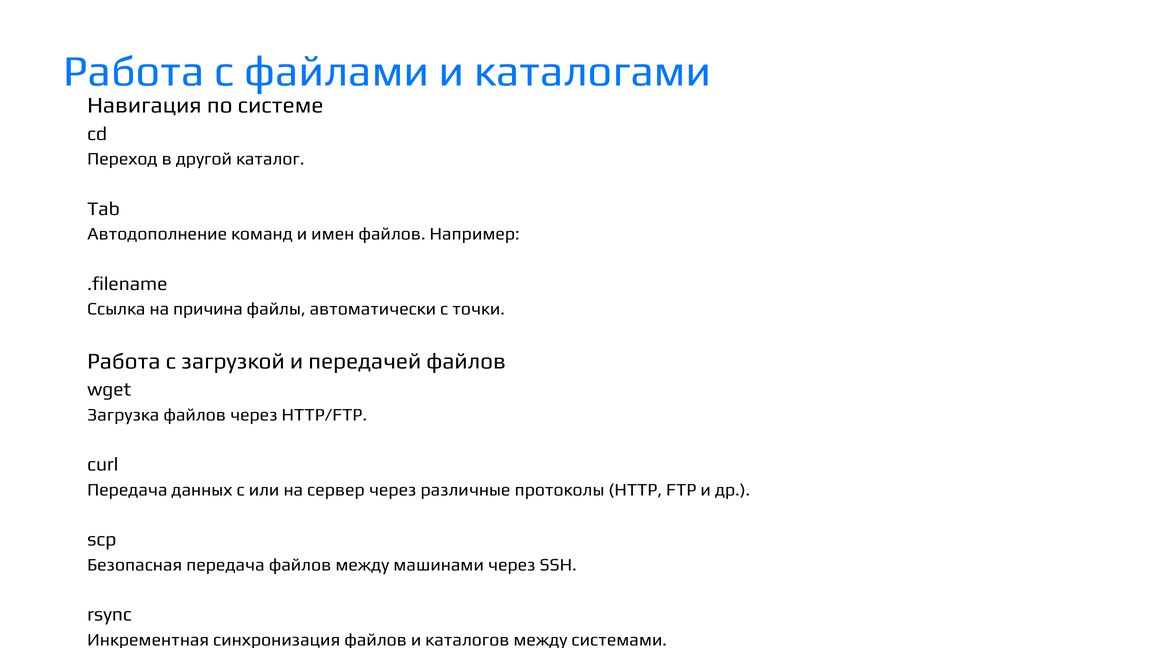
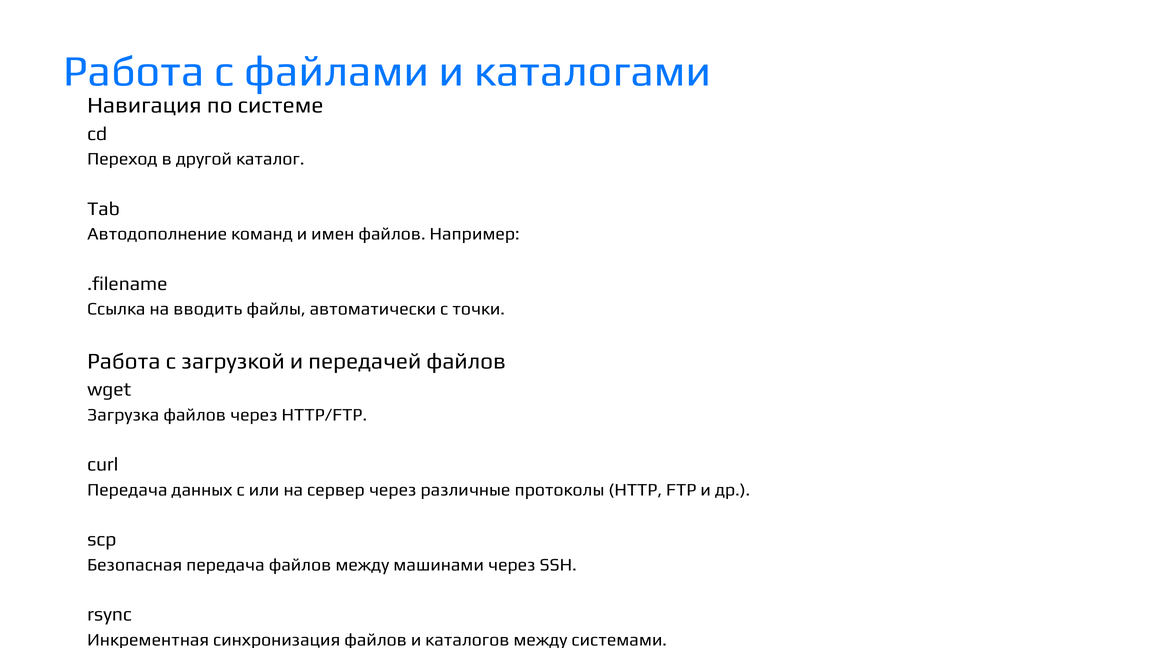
причина: причина -> вводить (208, 309)
